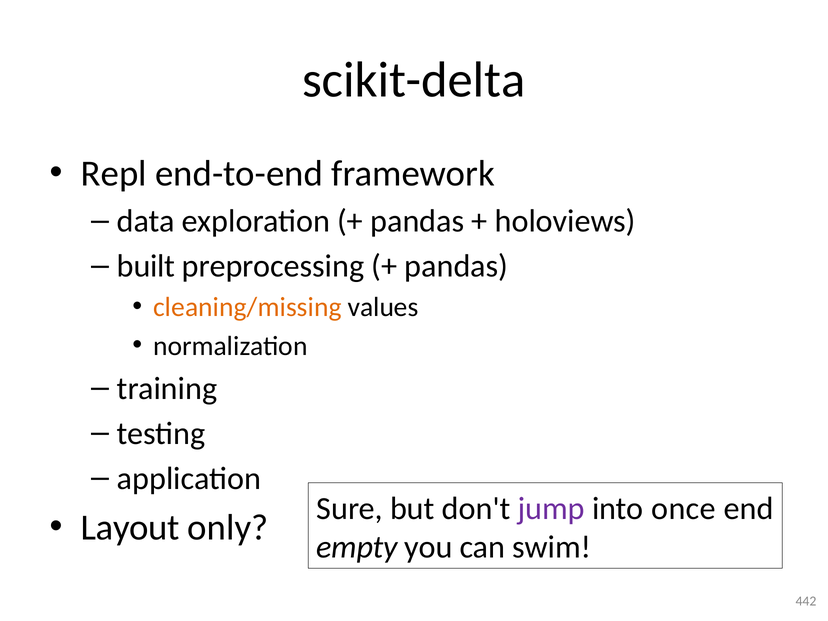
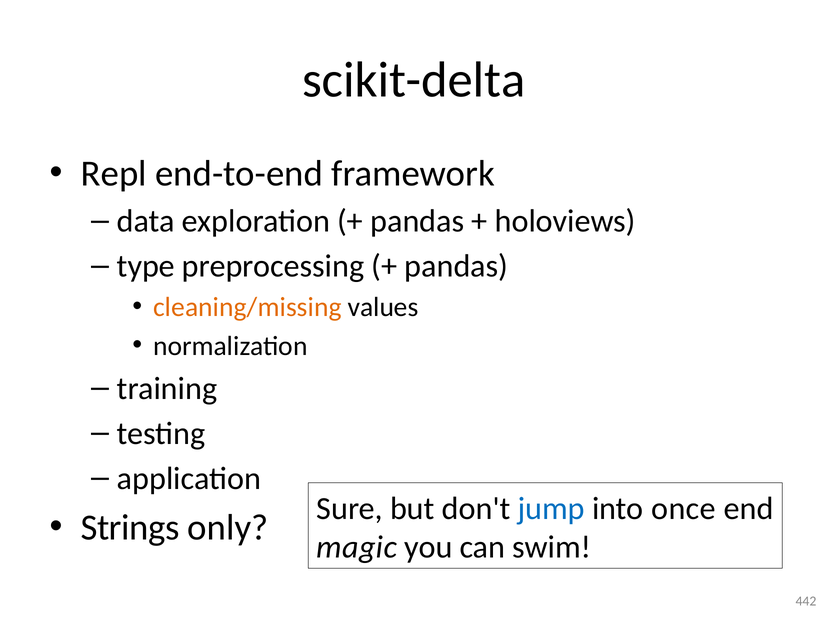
built: built -> type (146, 266)
jump colour: purple -> blue (551, 509)
Layout: Layout -> Strings (130, 528)
empty: empty -> magic (357, 547)
